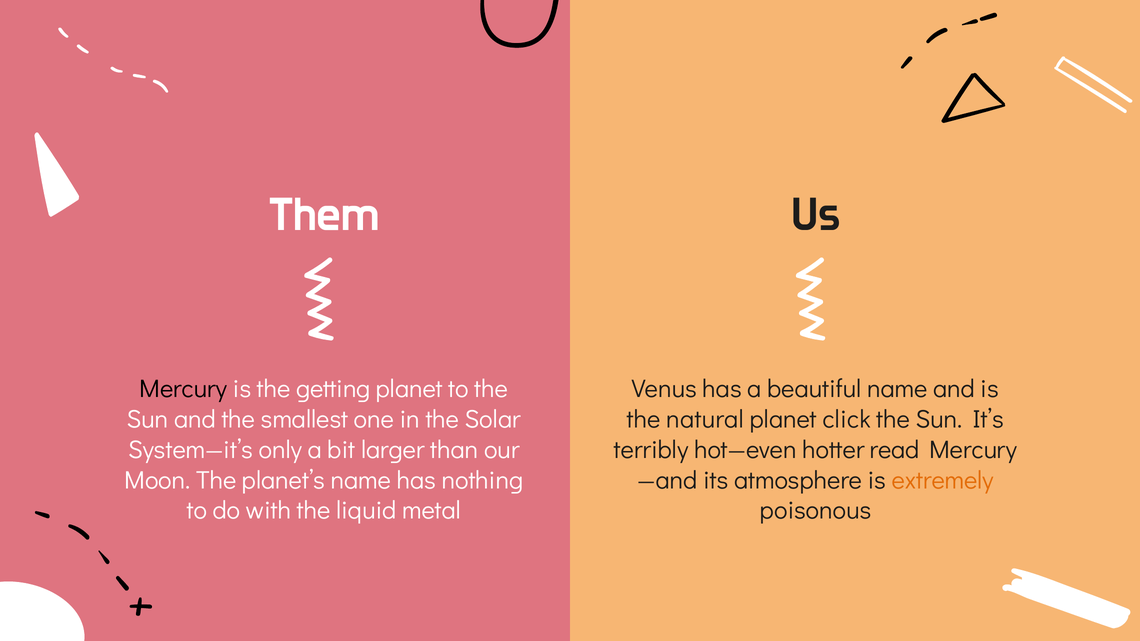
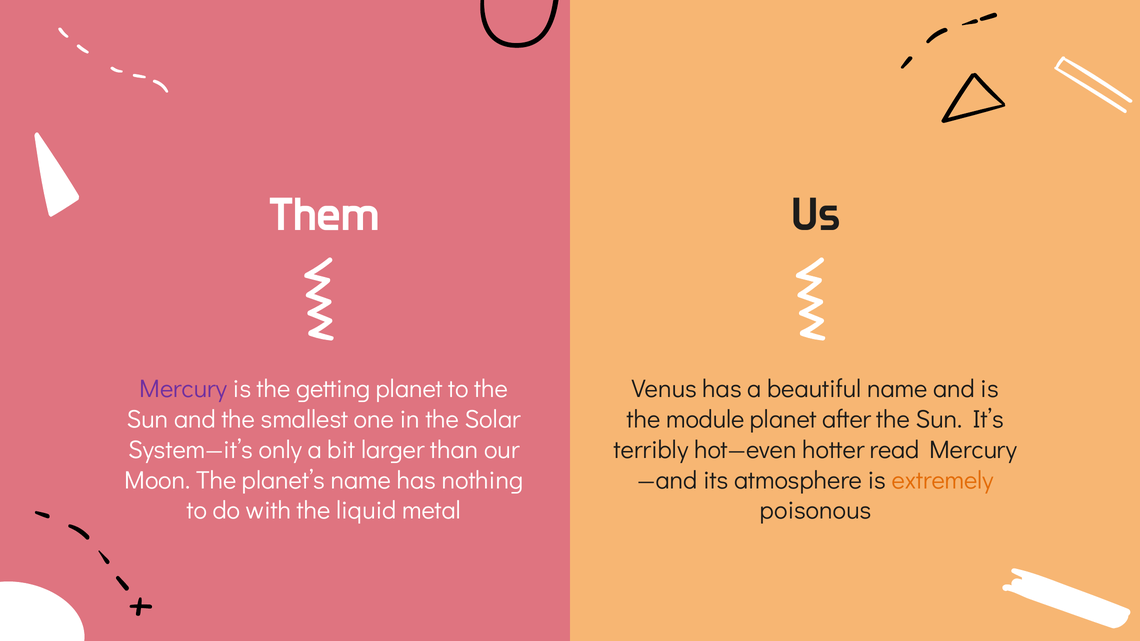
Mercury colour: black -> purple (183, 389)
natural: natural -> module (705, 420)
click: click -> after (847, 420)
